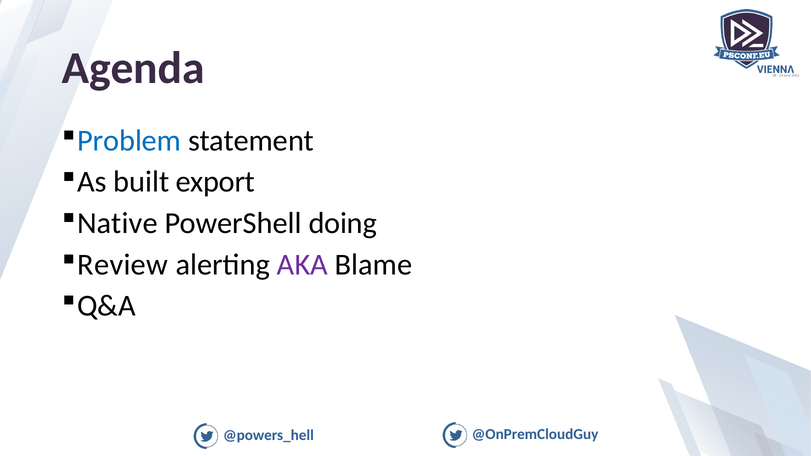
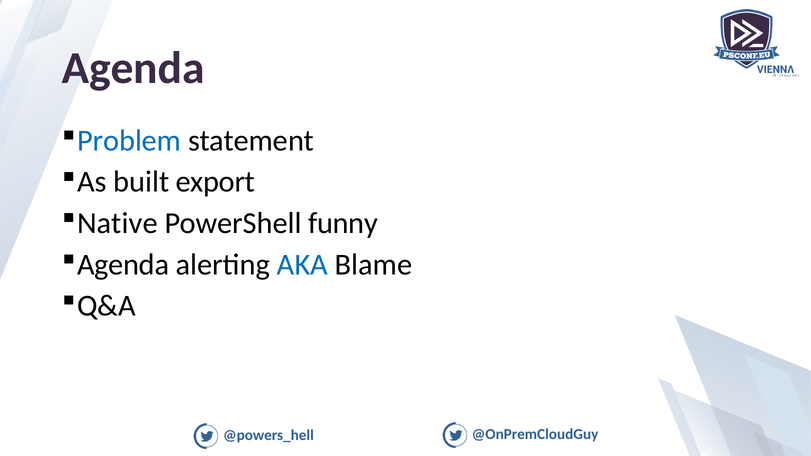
doing: doing -> funny (343, 223)
Review: Review -> Agenda (123, 265)
AKA colour: purple -> blue (302, 265)
